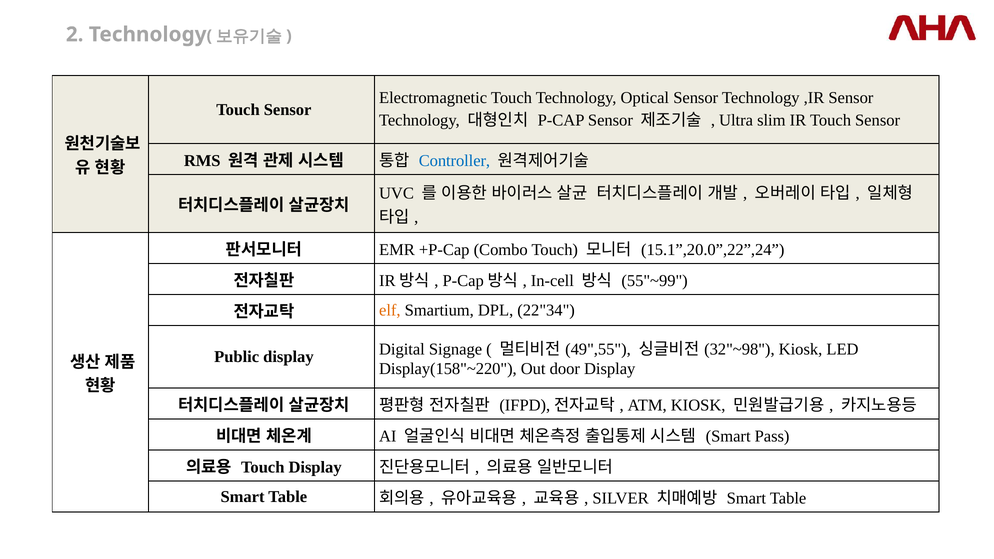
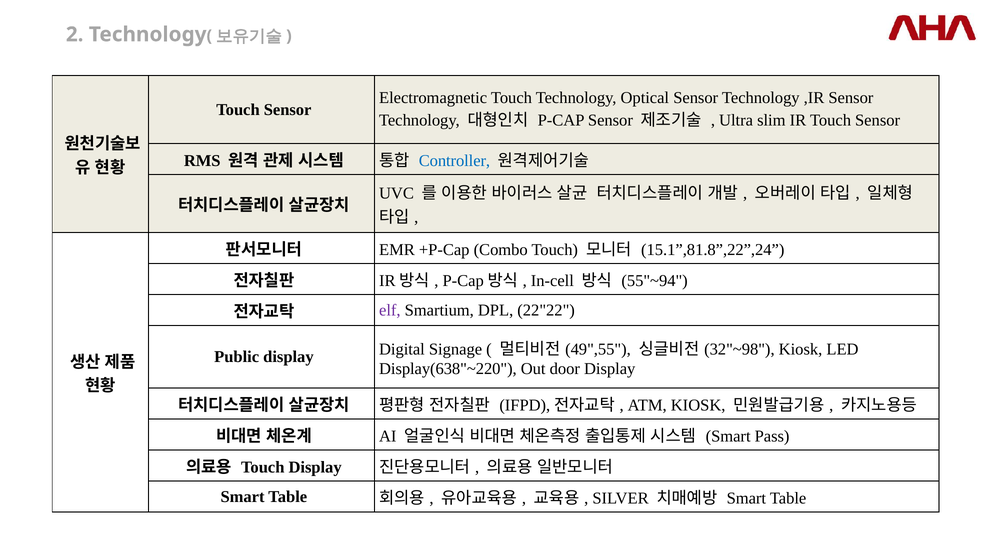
15.1”,20.0”,22”,24: 15.1”,20.0”,22”,24 -> 15.1”,81.8”,22”,24 (713, 250)
55"~99: 55"~99 -> 55"~94 (655, 281)
elf colour: orange -> purple (390, 310)
22"34: 22"34 -> 22"22 (546, 310)
Display(158"~220: Display(158"~220 -> Display(638"~220 (448, 369)
